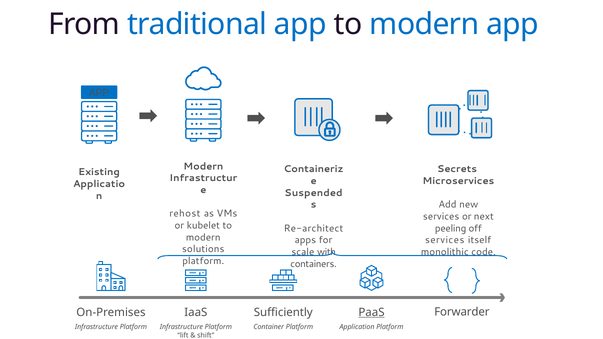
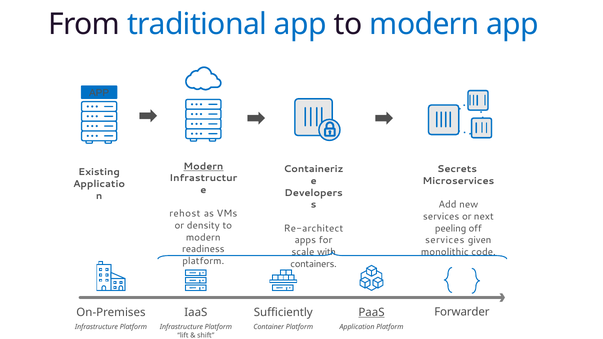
Modern underline: none -> present (203, 166)
Suspended: Suspended -> Developers (314, 193)
kubelet: kubelet -> density (203, 226)
itself: itself -> given (480, 240)
solutions: solutions -> readiness (203, 249)
